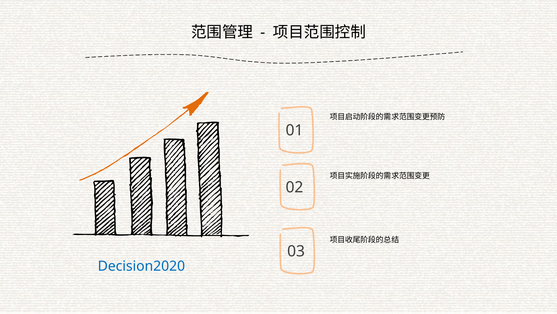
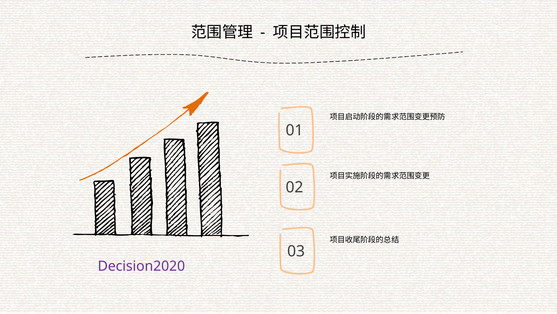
Decision2020 colour: blue -> purple (141, 266)
